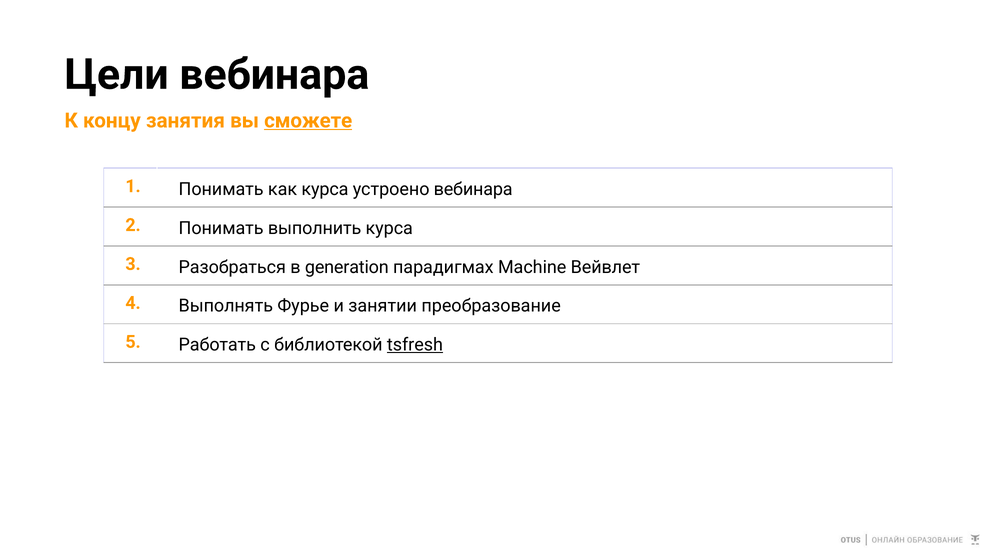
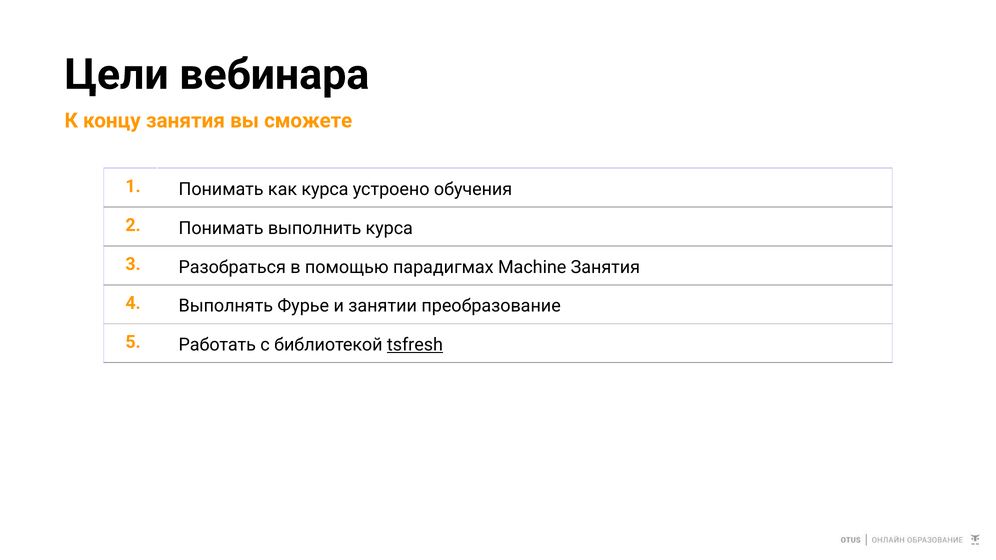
сможете underline: present -> none (308, 121)
устроено вебинара: вебинара -> обучения (473, 189)
generation: generation -> помощью (347, 267)
Machine Вейвлет: Вейвлет -> Занятия (605, 267)
